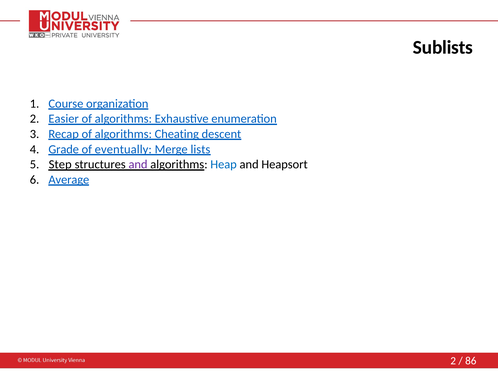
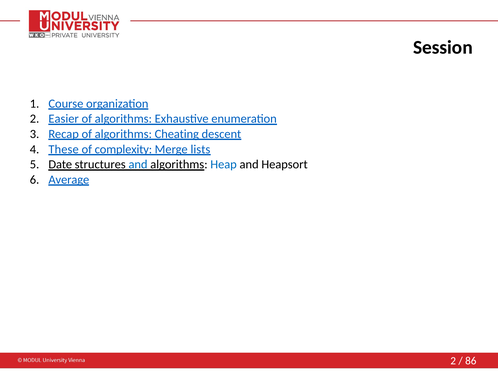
Sublists: Sublists -> Session (443, 47)
Grade: Grade -> These (64, 149)
eventually: eventually -> complexity (123, 149)
Step: Step -> Date (60, 164)
and colour: purple -> blue (138, 164)
